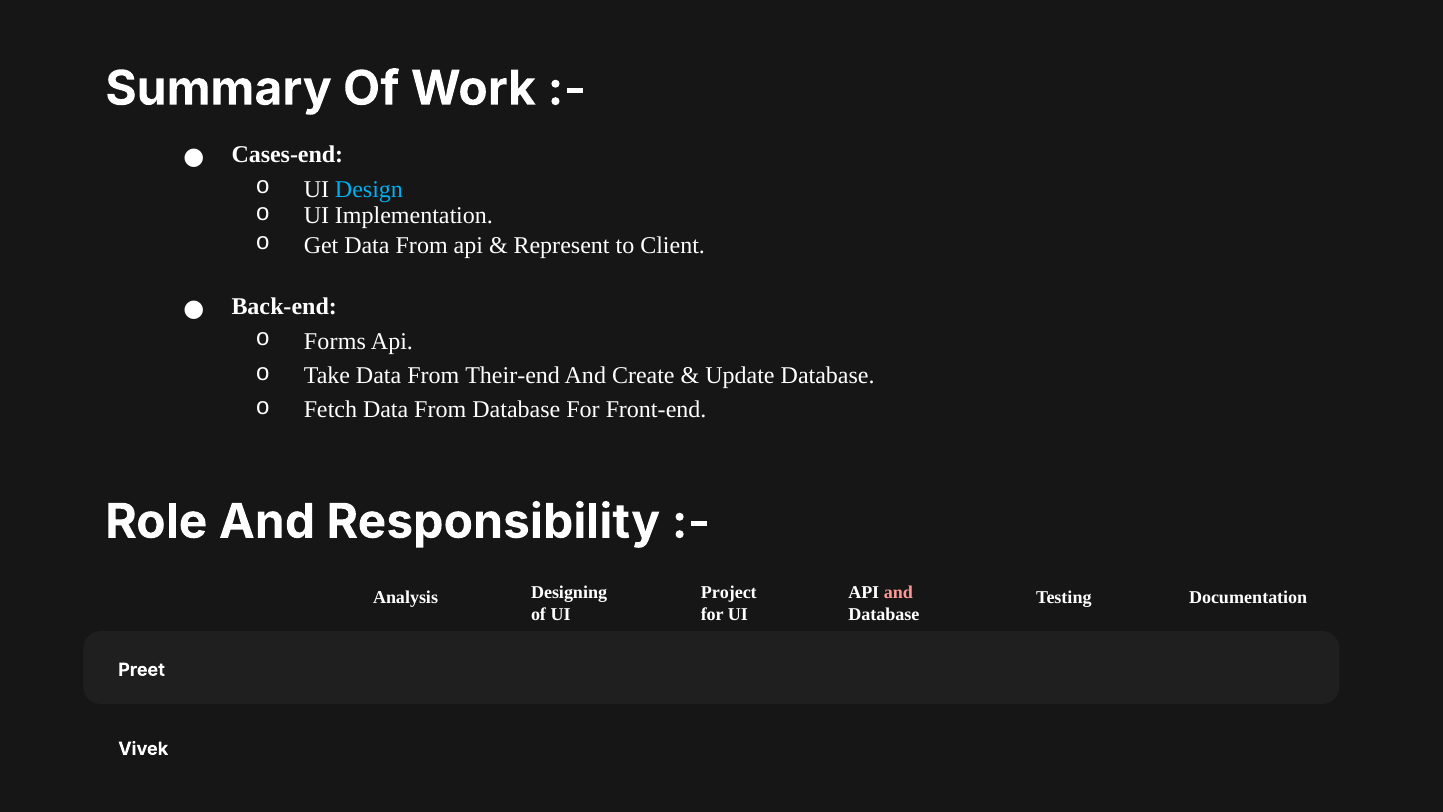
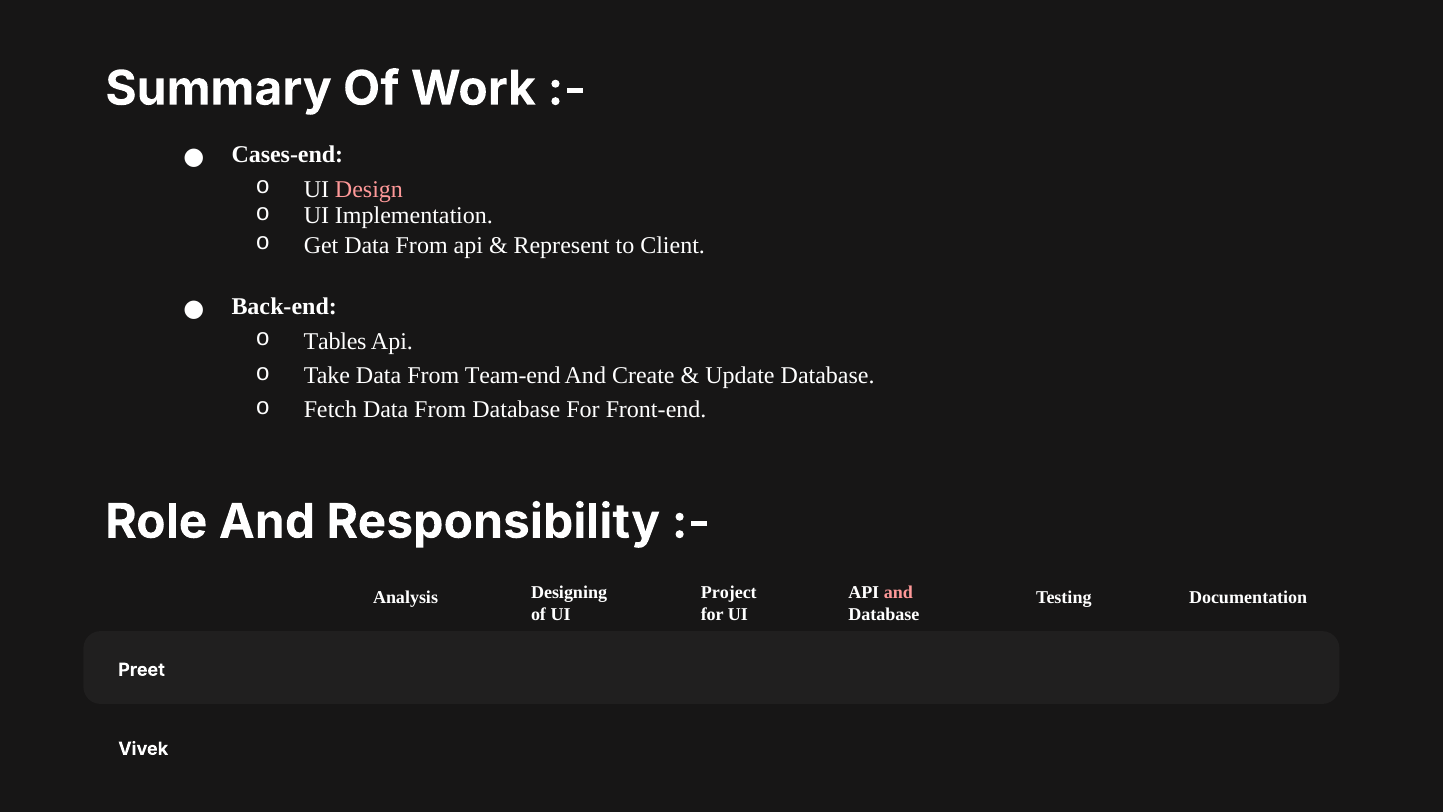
Design colour: light blue -> pink (369, 189)
Forms: Forms -> Tables (335, 341)
Their-end: Their-end -> Team-end (513, 375)
